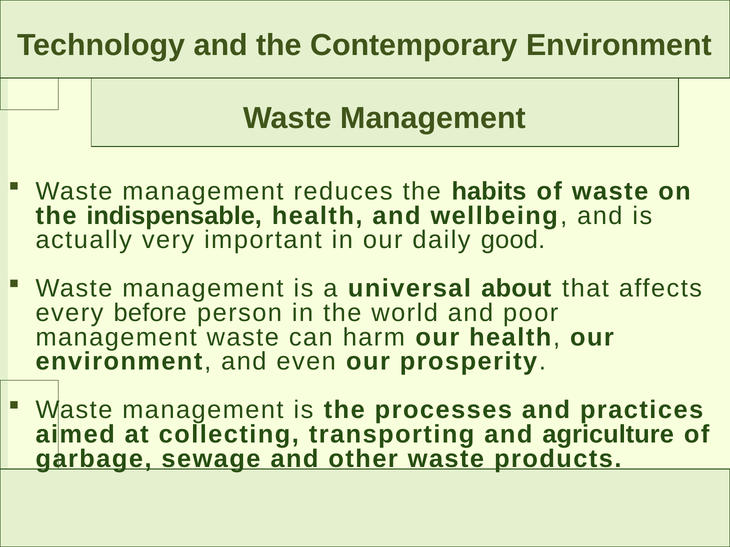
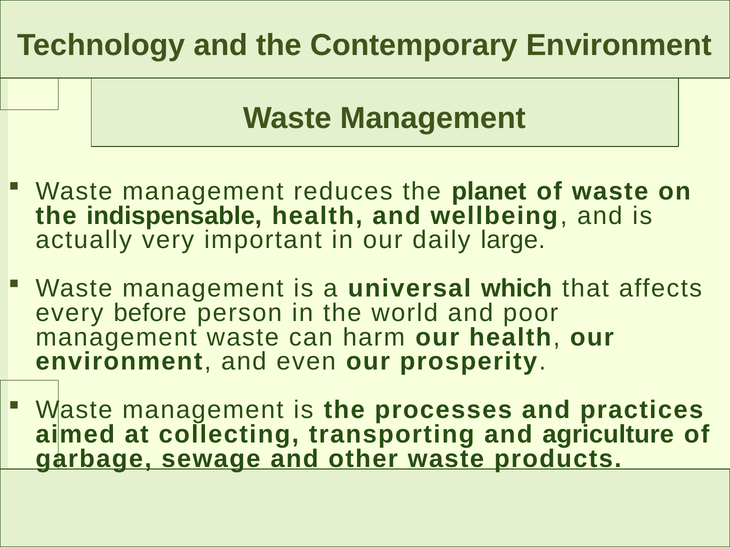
habits: habits -> planet (489, 192)
good: good -> large (513, 240)
about: about -> which (517, 289)
